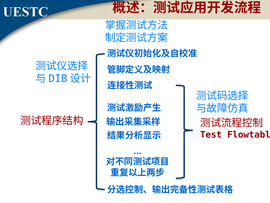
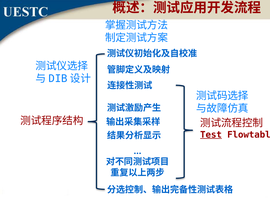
Test underline: none -> present (211, 134)
